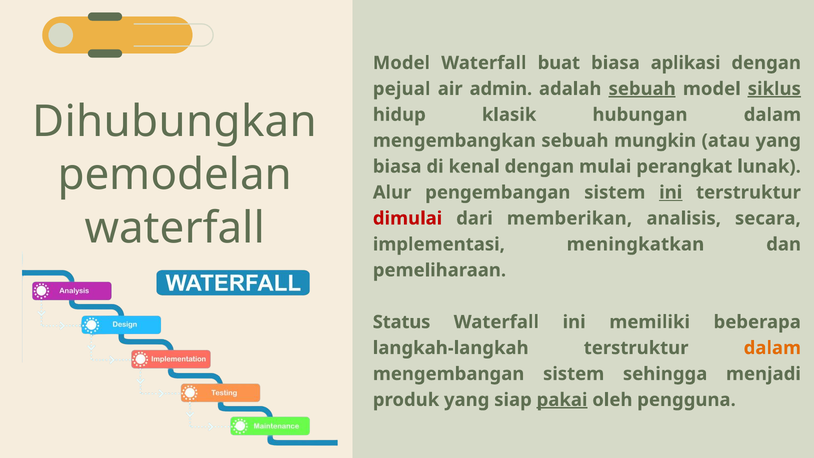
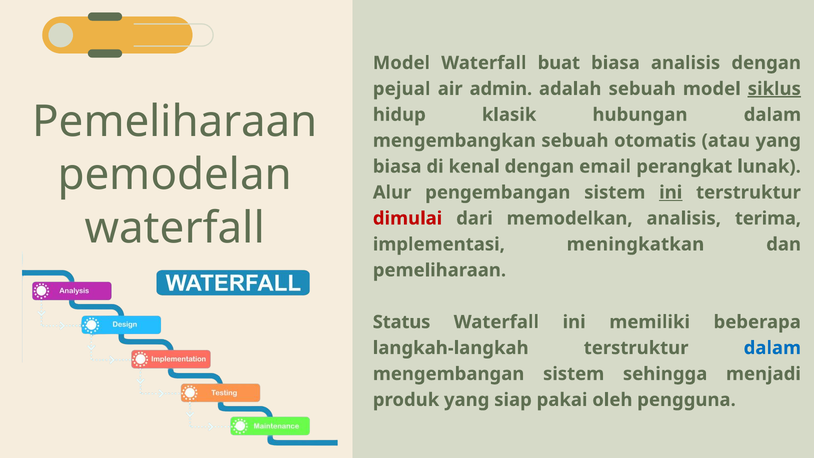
biasa aplikasi: aplikasi -> analisis (686, 63)
sebuah underline: present -> none (642, 89)
Dihubungkan: Dihubungkan -> Pemeliharaan (175, 121)
mungkin: mungkin -> otomatis (655, 141)
mulai: mulai -> email (605, 167)
memberikan: memberikan -> memodelkan (570, 218)
secara: secara -> terima (768, 218)
dalam colour: orange -> blue (772, 348)
pakai underline: present -> none (562, 400)
